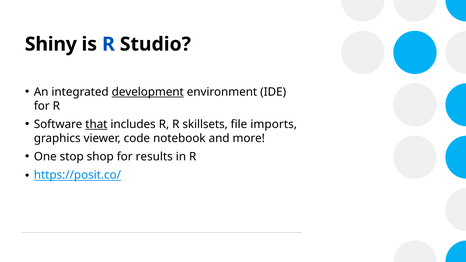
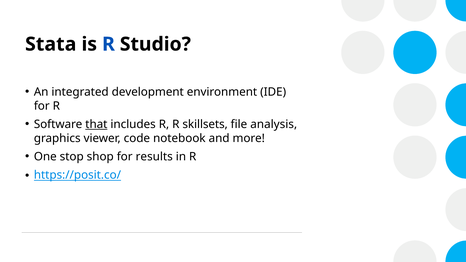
Shiny: Shiny -> Stata (51, 44)
development underline: present -> none (148, 92)
imports: imports -> analysis (274, 124)
